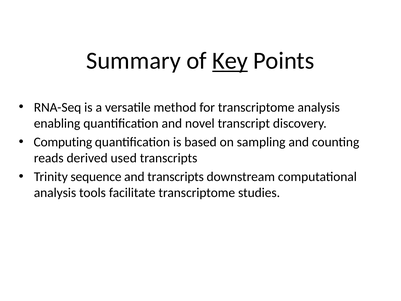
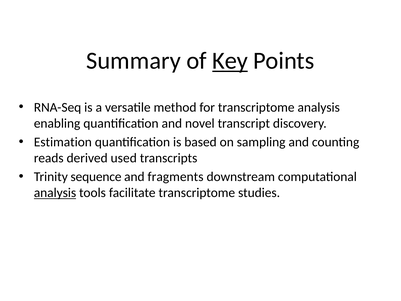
Computing: Computing -> Estimation (63, 142)
and transcripts: transcripts -> fragments (176, 177)
analysis underline: none -> present (55, 193)
